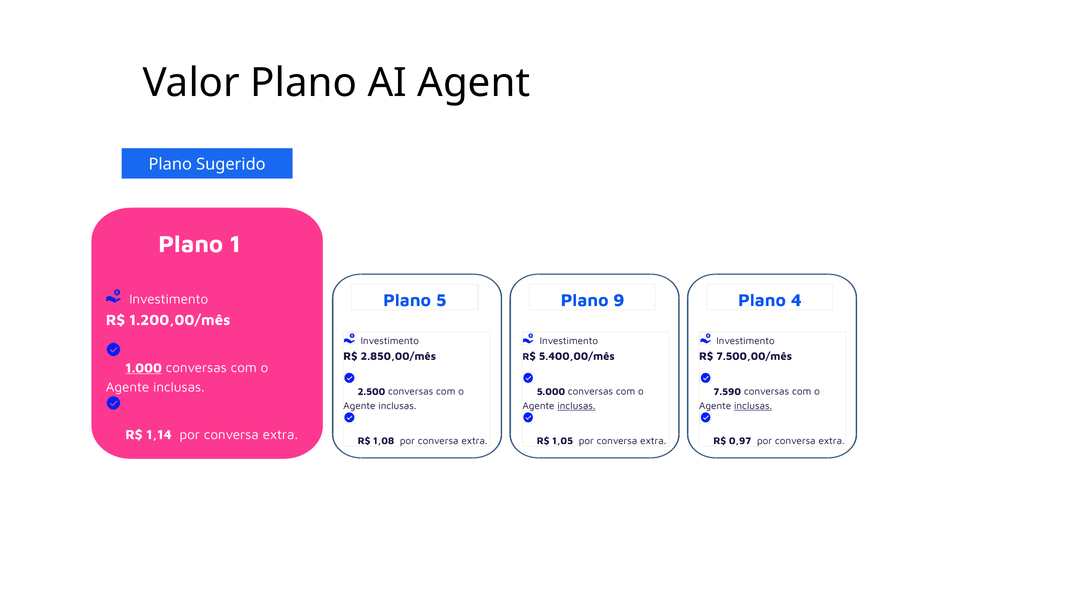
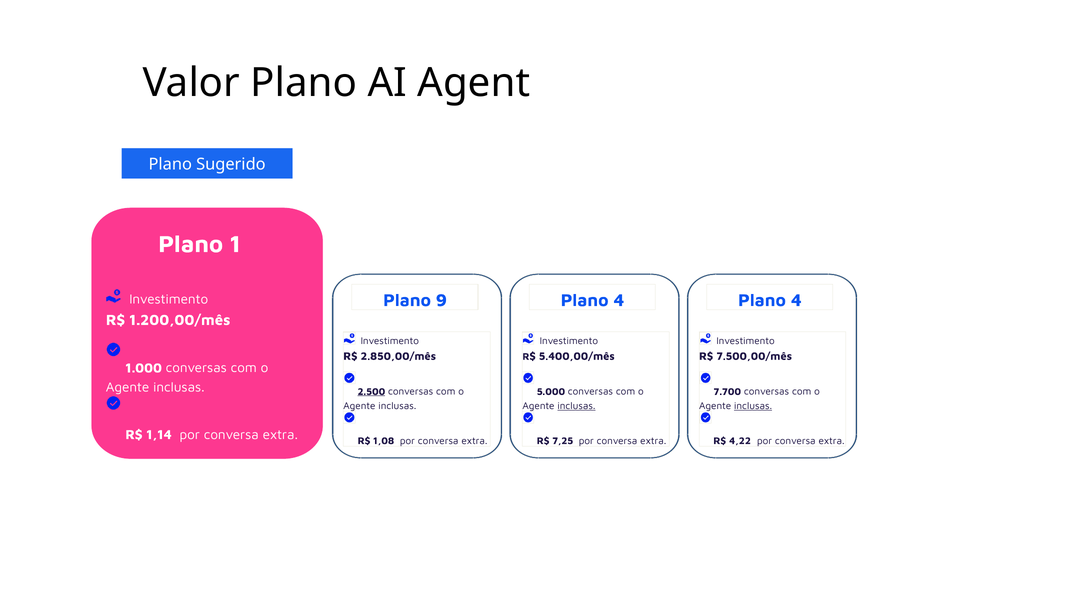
5: 5 -> 9 (441, 300)
9: 9 -> 4 (619, 300)
1.000 underline: present -> none (144, 368)
2.500 underline: none -> present (371, 391)
7.590: 7.590 -> 7.700 (727, 391)
1,05: 1,05 -> 7,25 (563, 441)
0,97: 0,97 -> 4,22 (740, 441)
